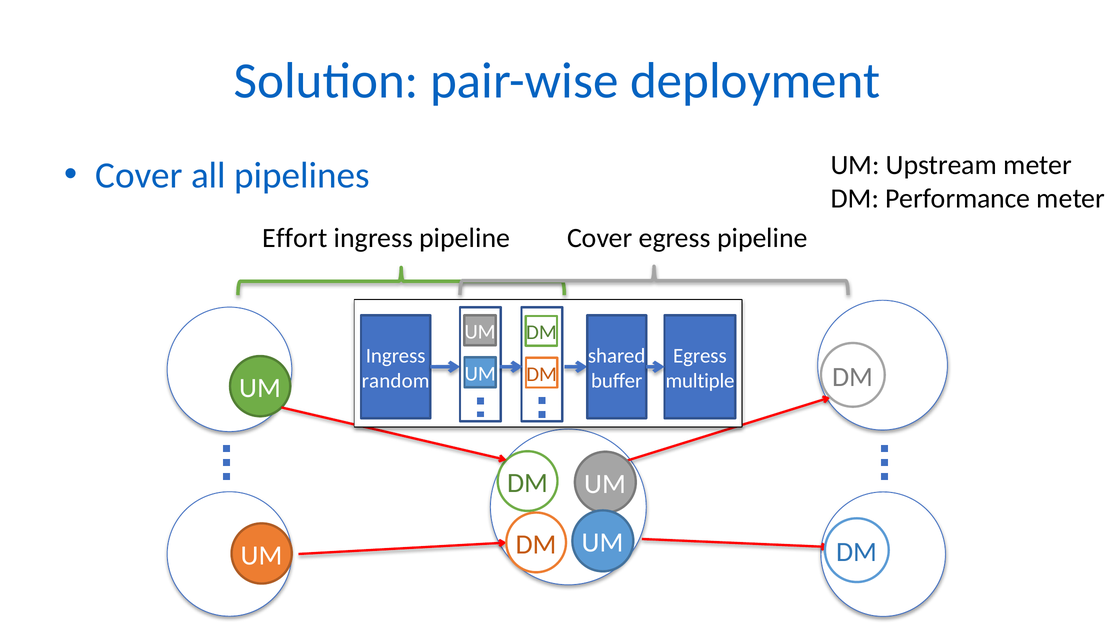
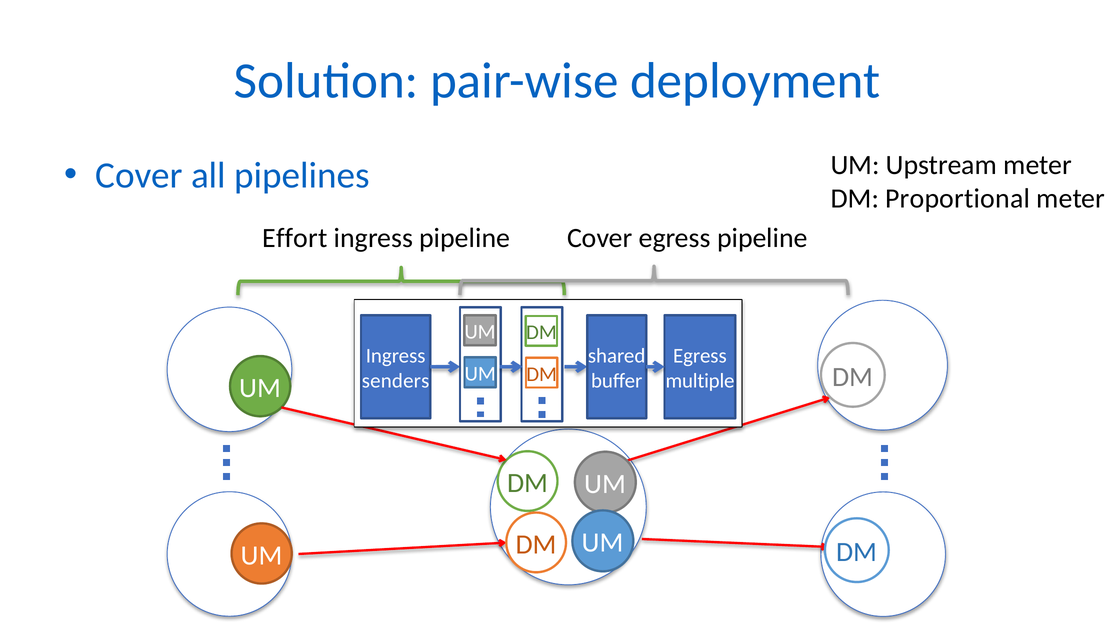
Performance: Performance -> Proportional (958, 199)
random: random -> senders (396, 381)
